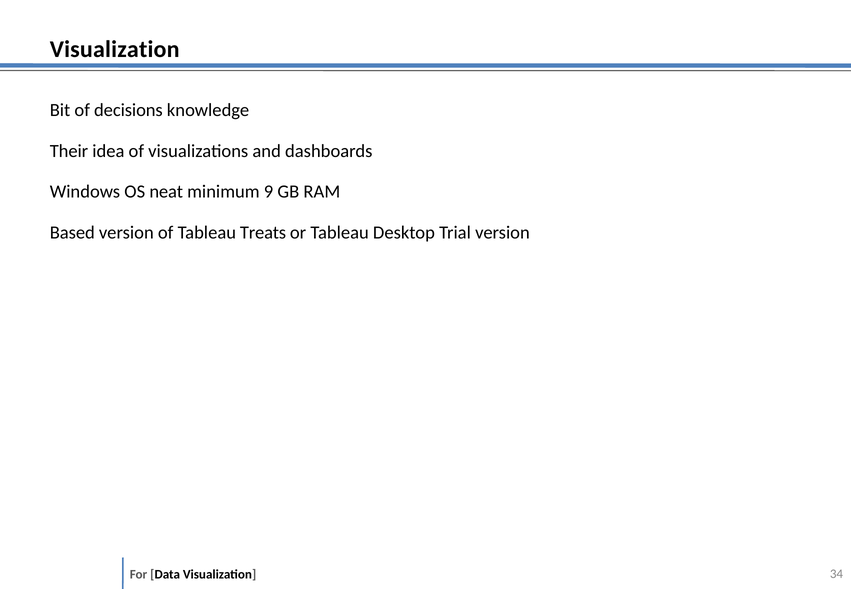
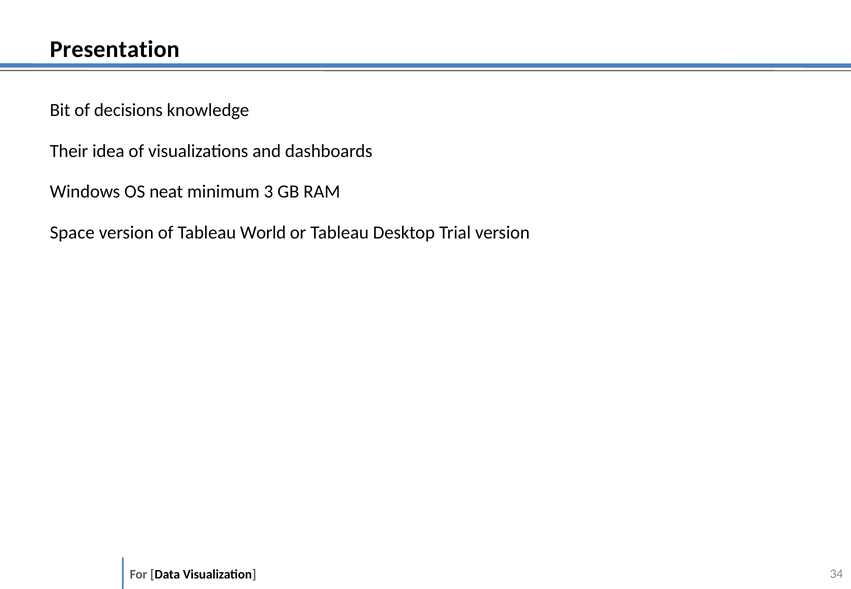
Visualization: Visualization -> Presentation (115, 49)
9: 9 -> 3 (269, 192)
Based: Based -> Space (72, 233)
Treats: Treats -> World (263, 233)
